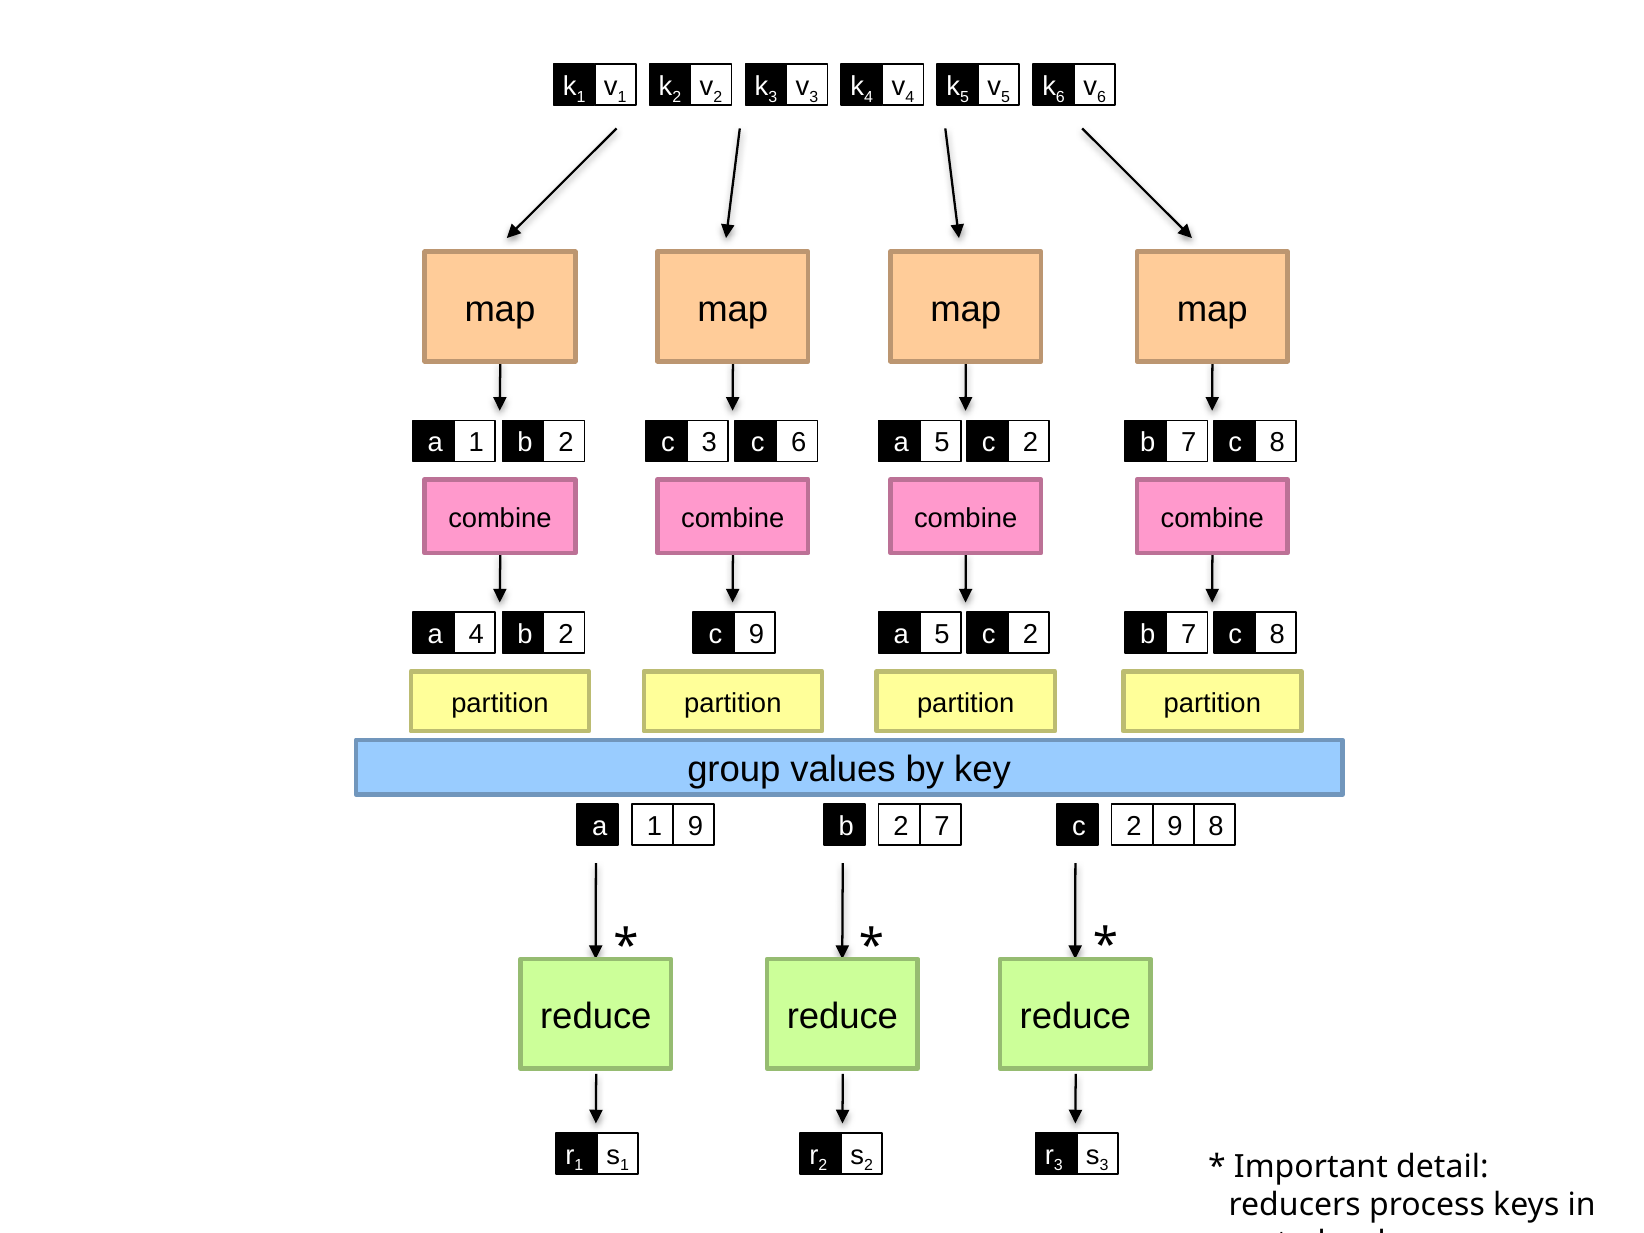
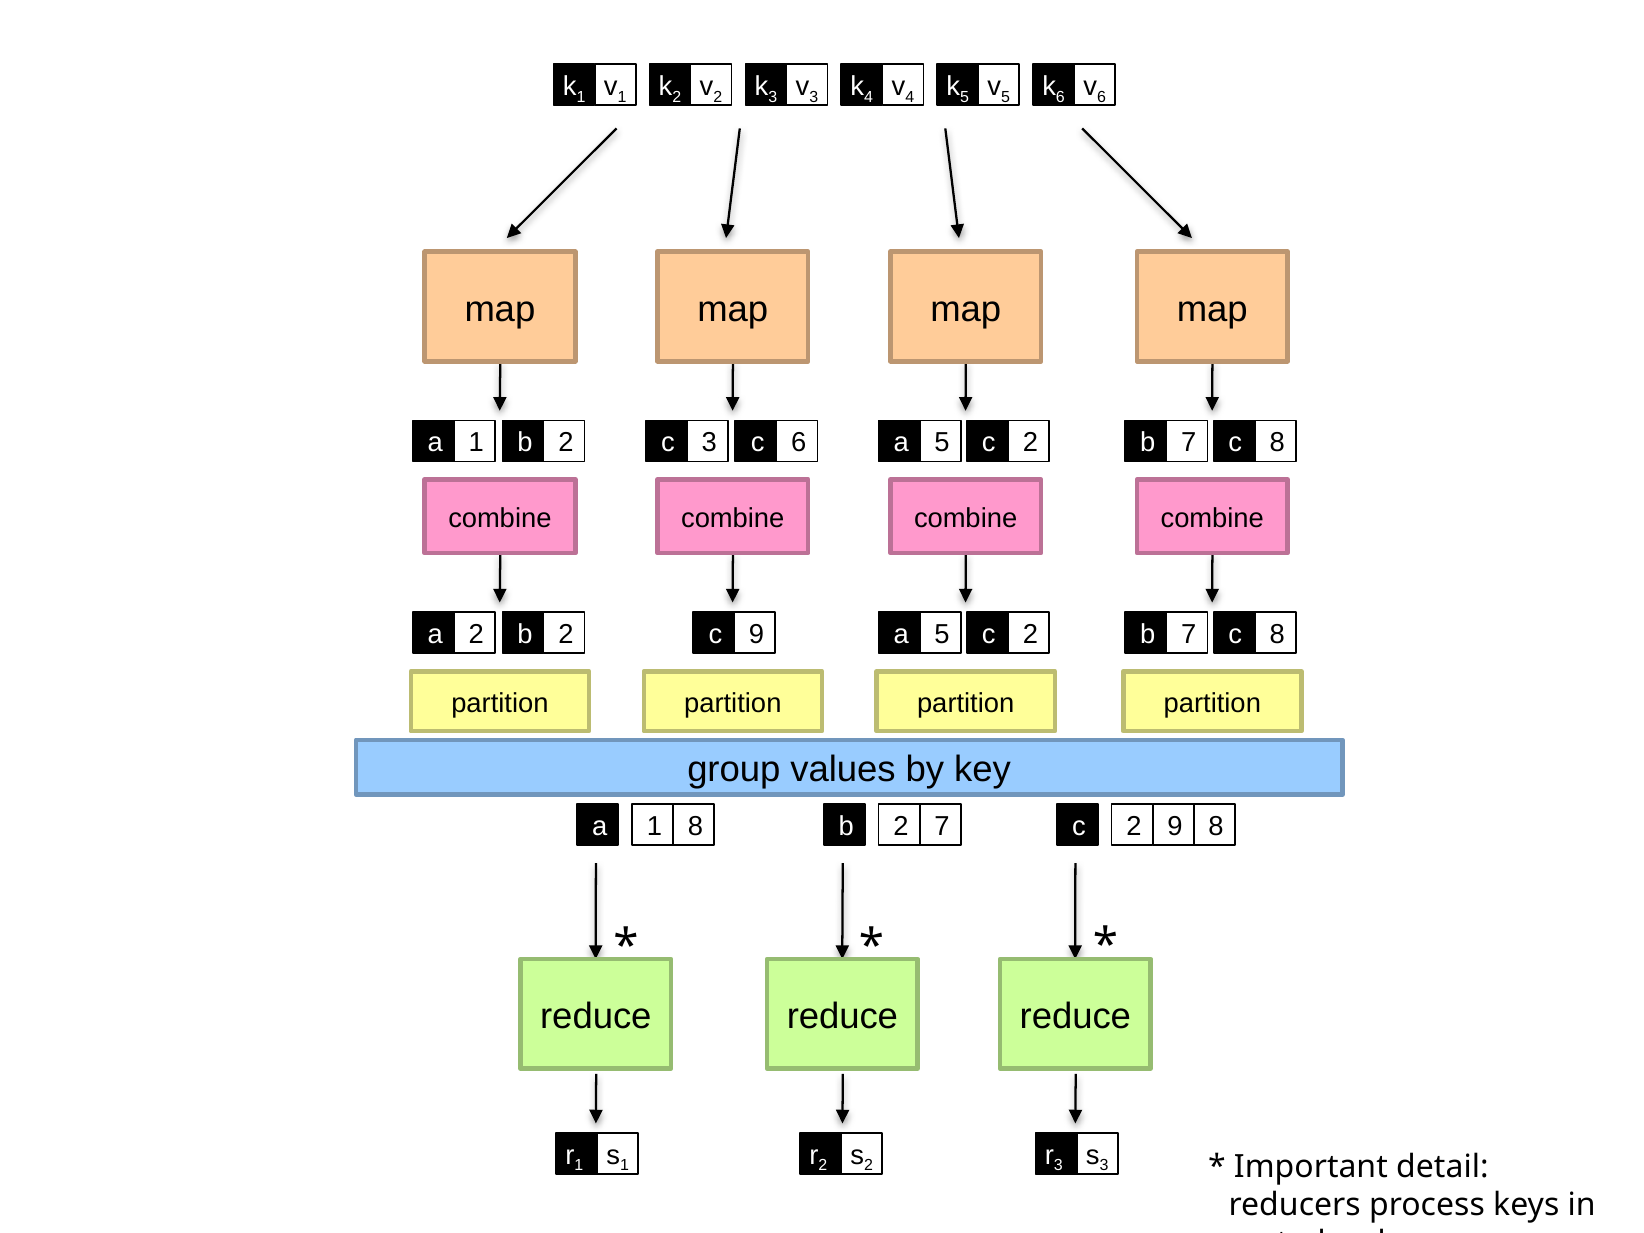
a 4: 4 -> 2 (476, 634)
1 9: 9 -> 8 (696, 826)
